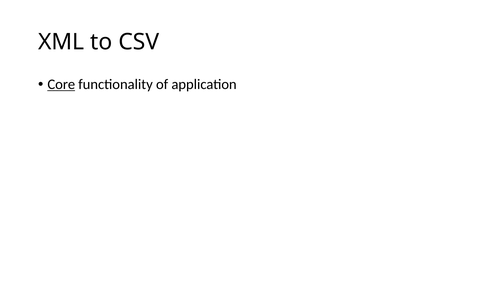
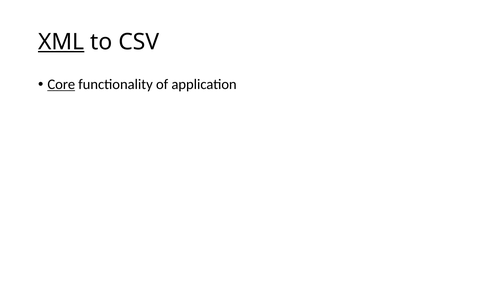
XML underline: none -> present (61, 42)
